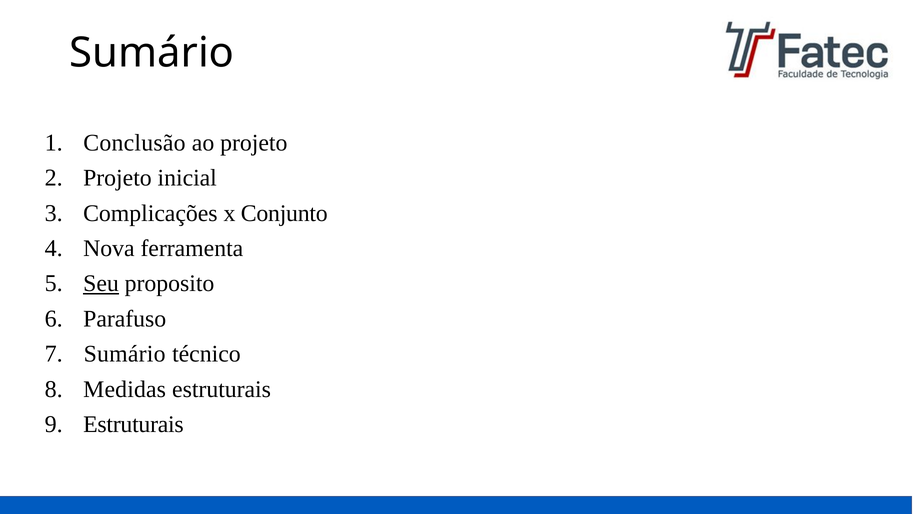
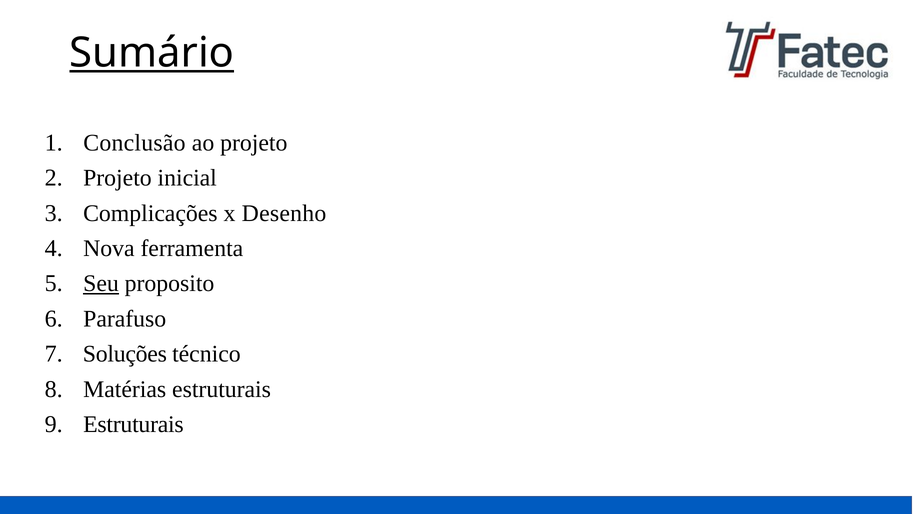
Sumário underline: none -> present (152, 53)
Conjunto: Conjunto -> Desenho (284, 213)
Sumário: Sumário -> Soluções (125, 354)
Medidas: Medidas -> Matérias (125, 389)
